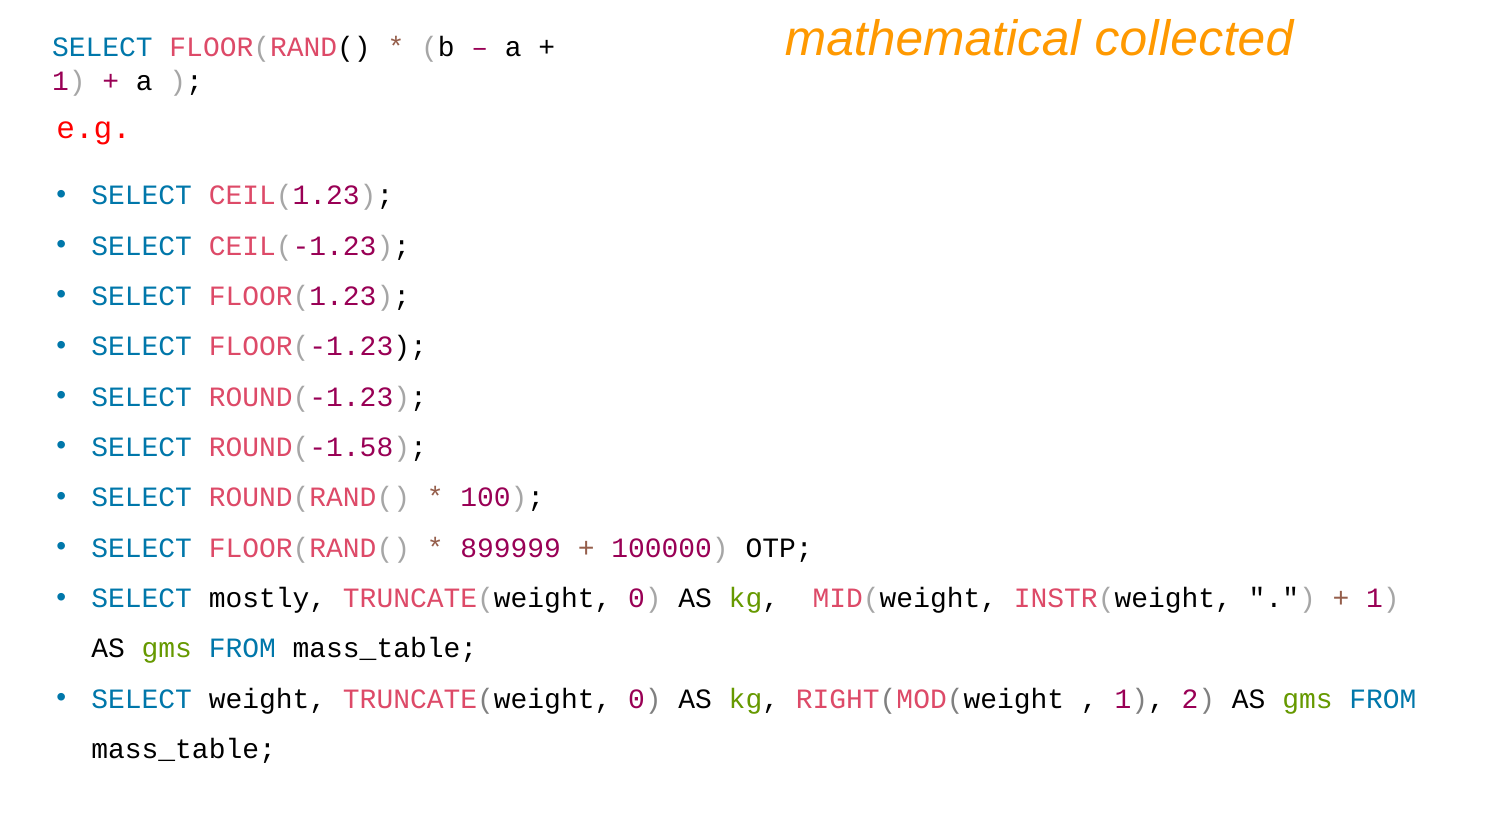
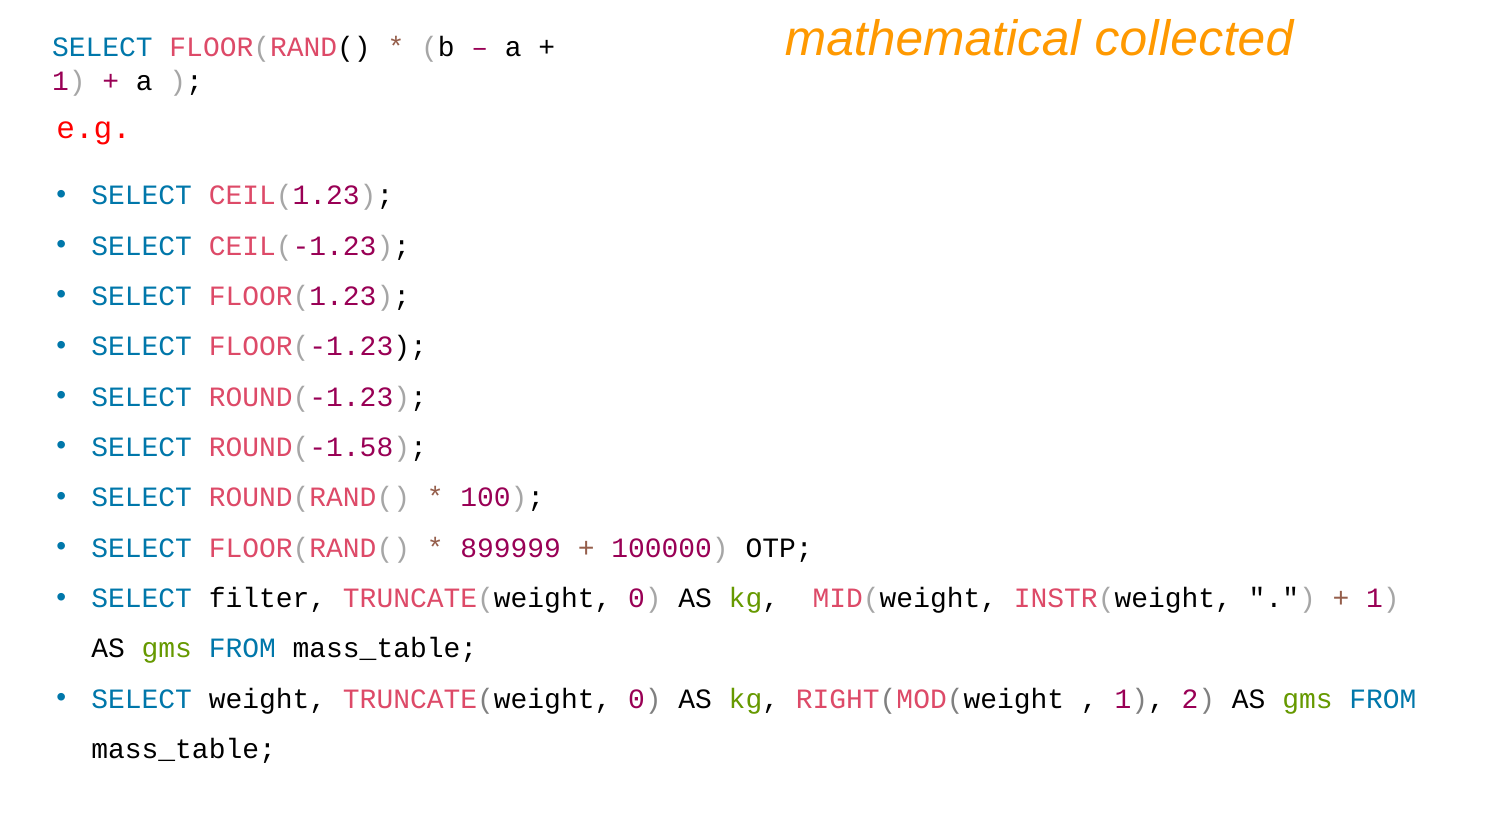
mostly: mostly -> filter (267, 598)
